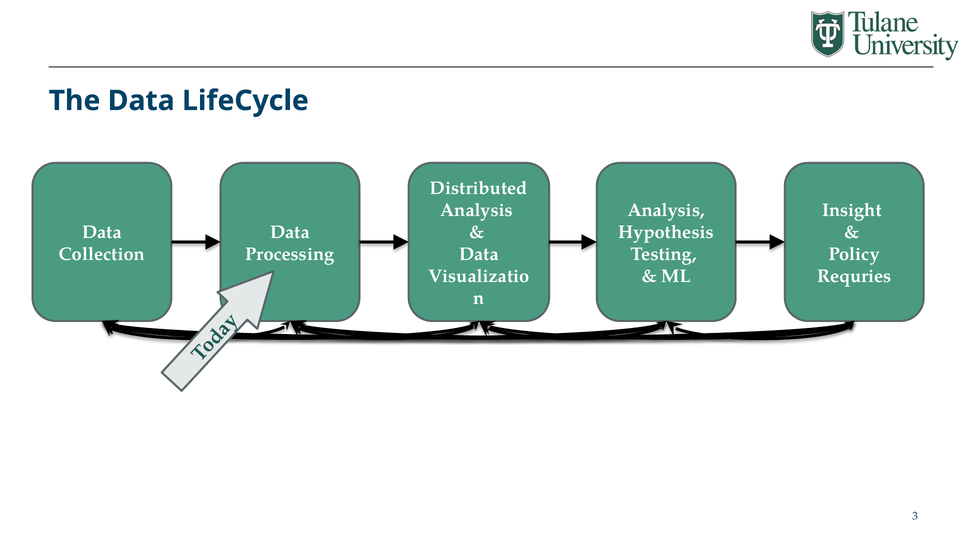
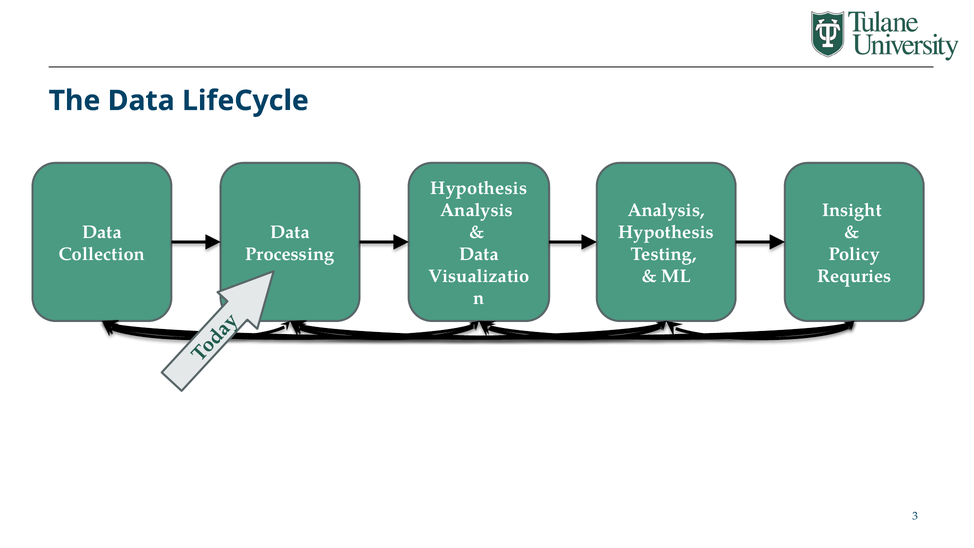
Distributed: Distributed -> Hypothesis (479, 188)
